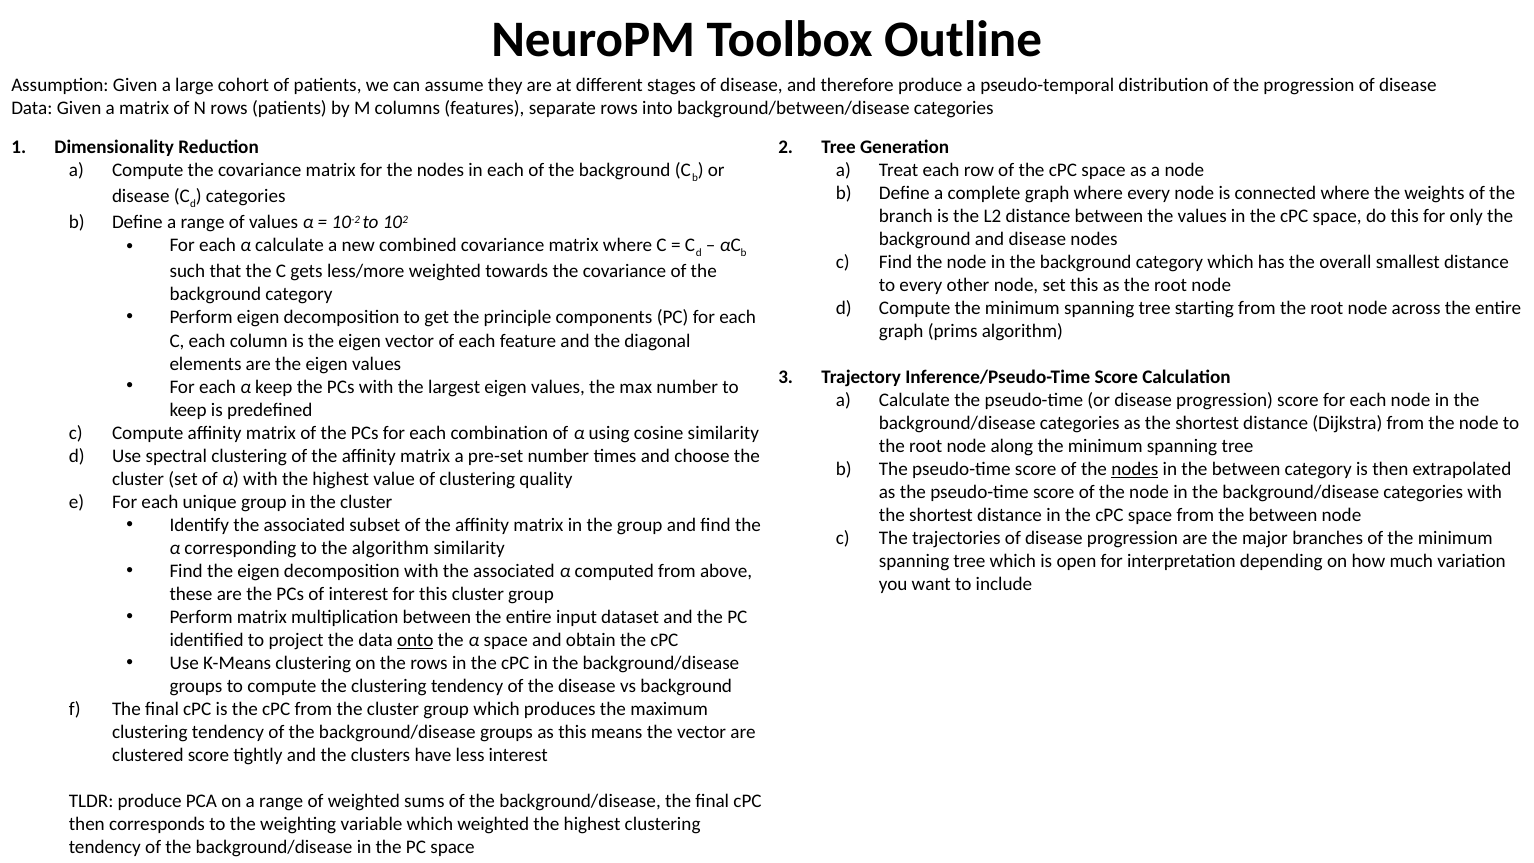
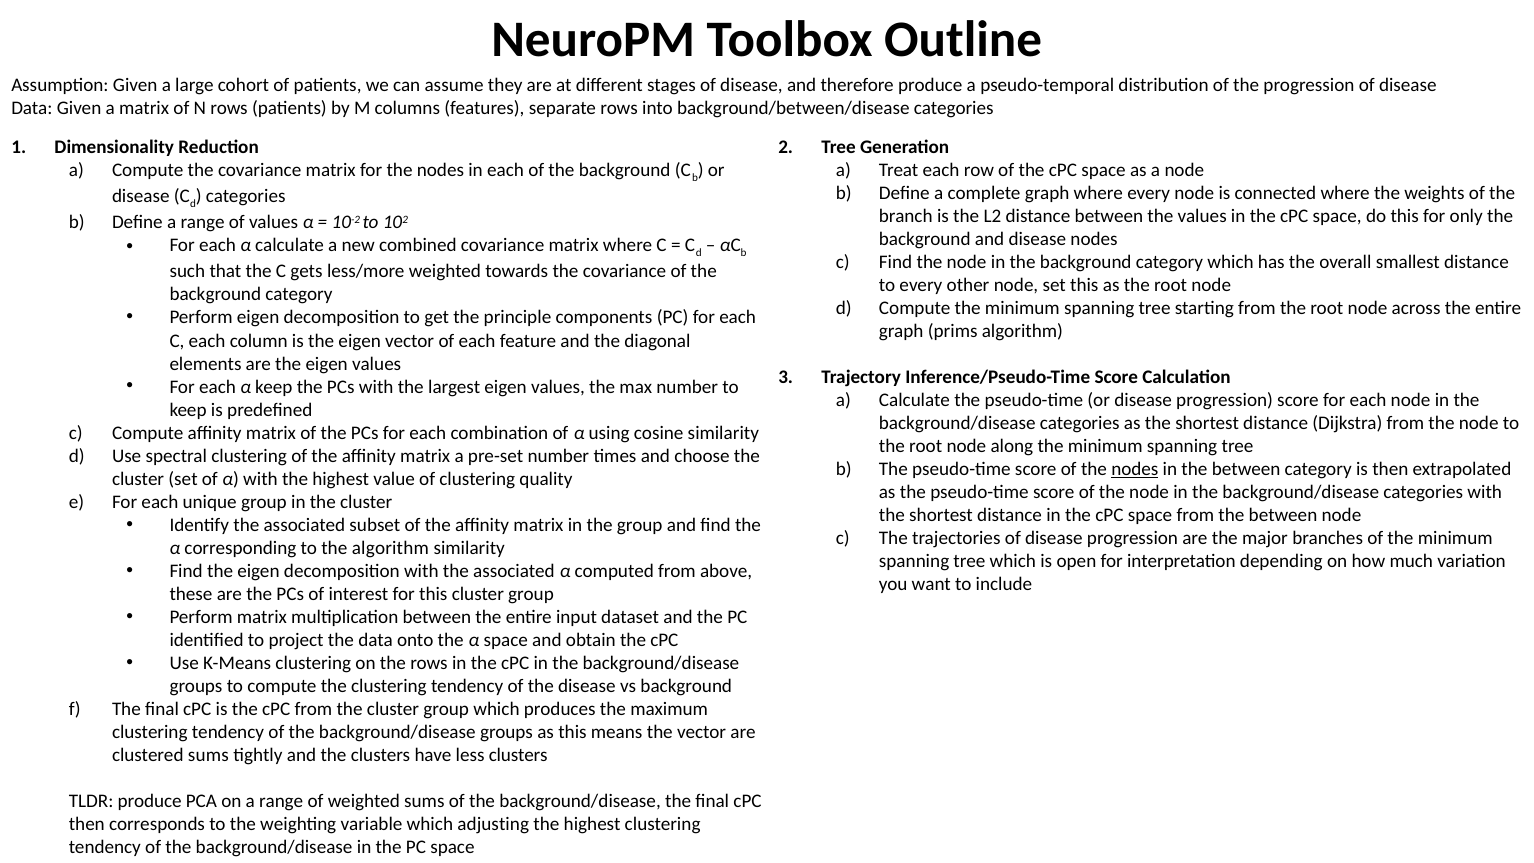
onto underline: present -> none (415, 640)
clustered score: score -> sums (208, 755)
less interest: interest -> clusters (518, 755)
which weighted: weighted -> adjusting (493, 824)
